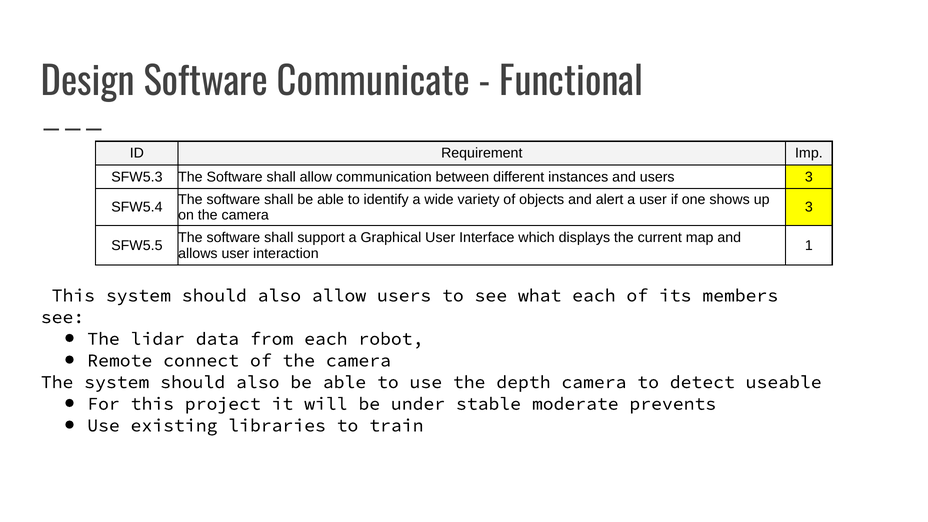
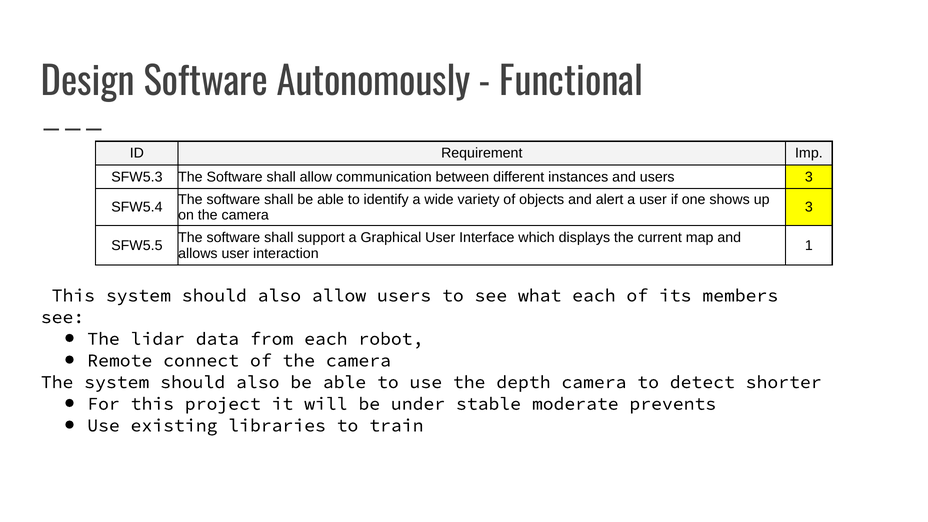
Communicate: Communicate -> Autonomously (374, 82)
useable: useable -> shorter (784, 382)
